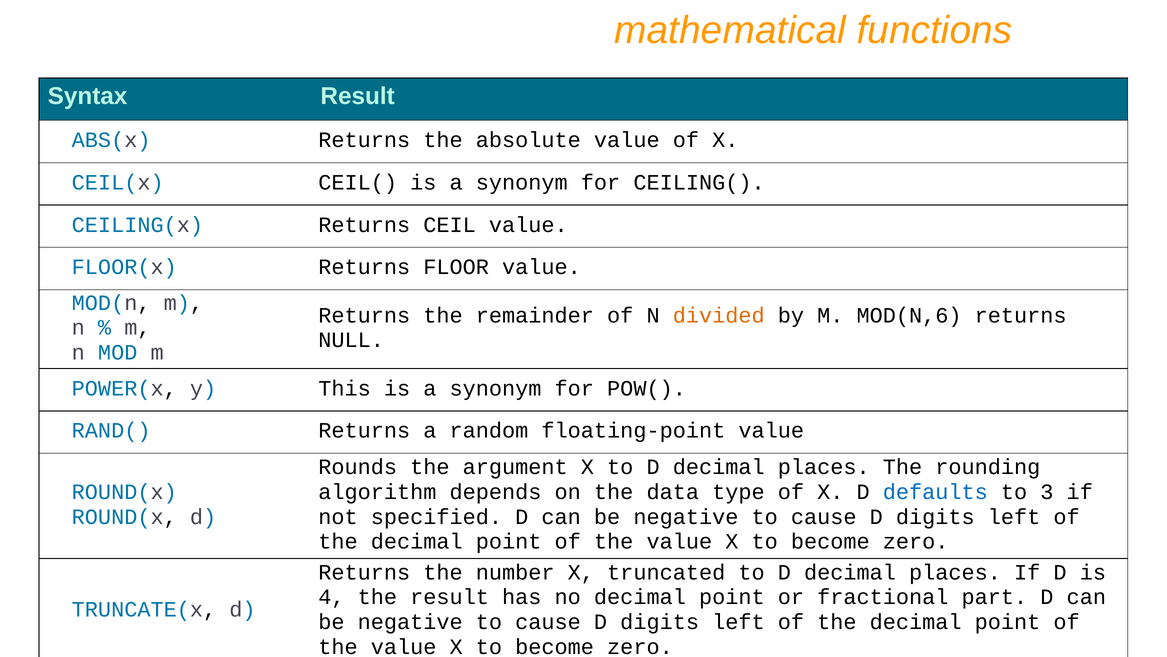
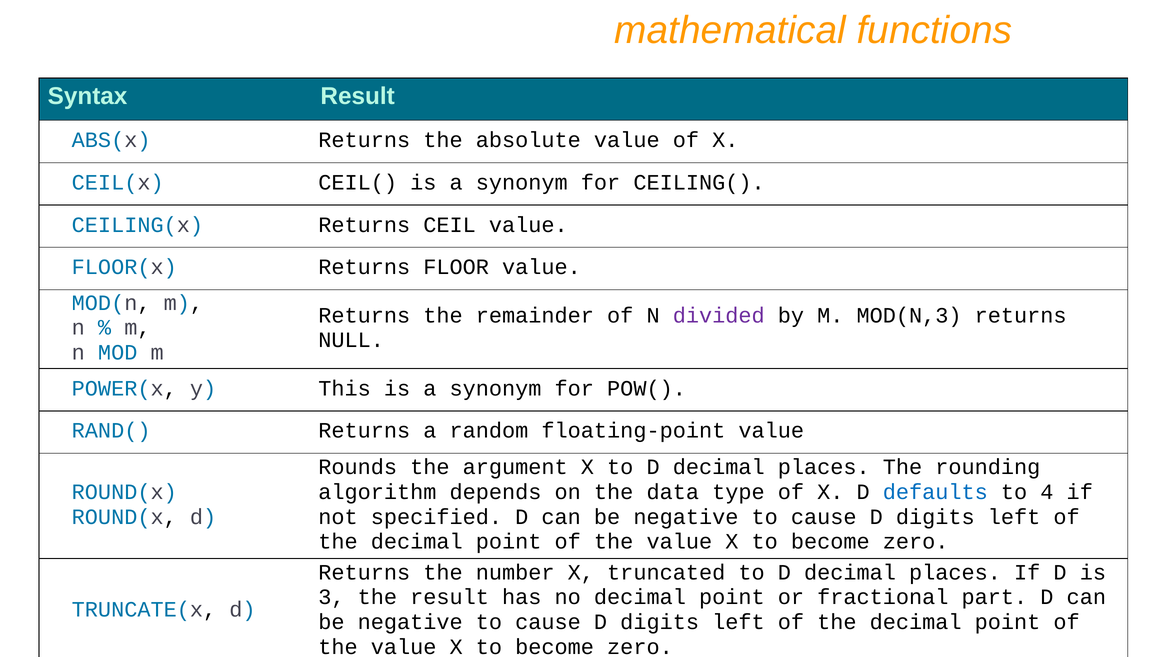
divided colour: orange -> purple (719, 315)
MOD(N,6: MOD(N,6 -> MOD(N,3 (909, 315)
3: 3 -> 4 (1047, 492)
4: 4 -> 3 (331, 597)
